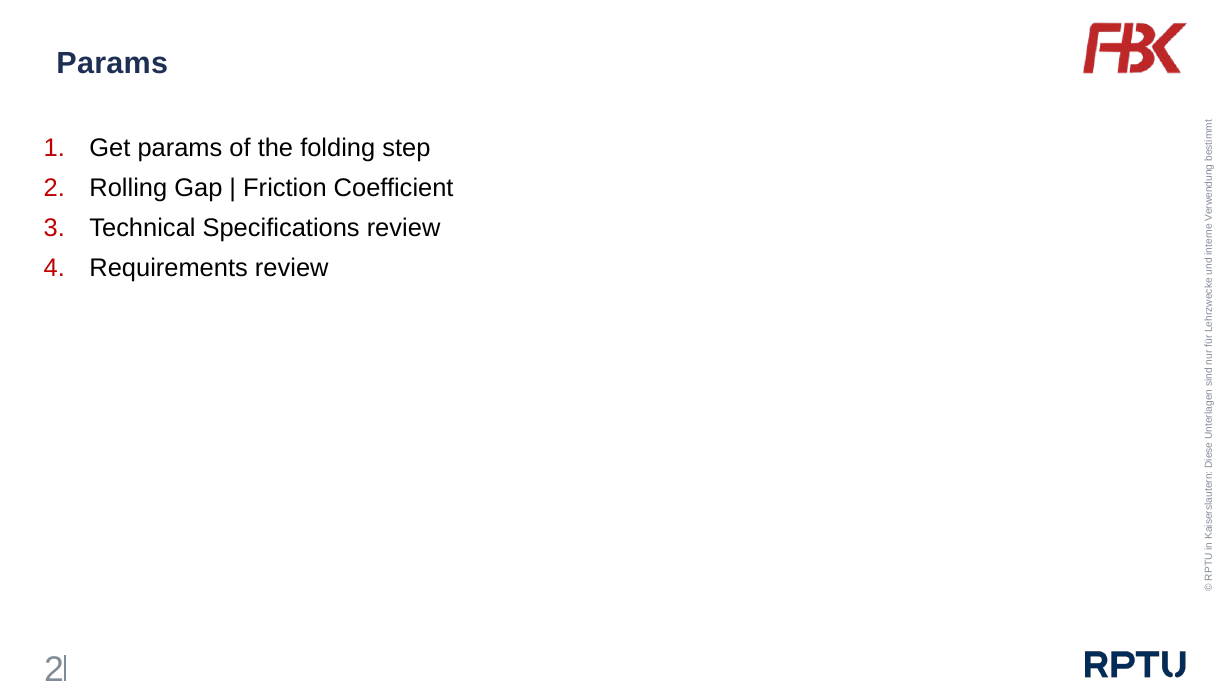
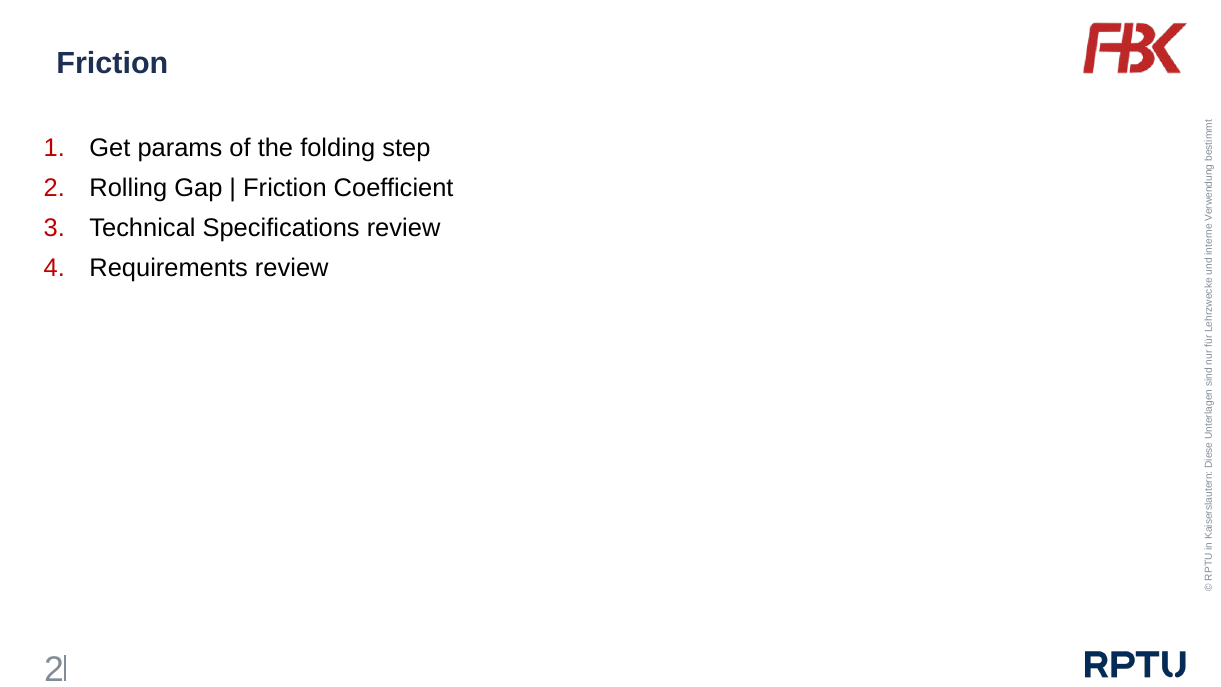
Params: Params -> Friction (112, 63)
